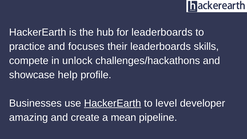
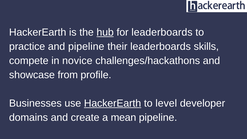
hub underline: none -> present (105, 32)
and focuses: focuses -> pipeline (86, 46)
unlock: unlock -> novice (77, 61)
help: help -> from (68, 75)
amazing: amazing -> domains (29, 117)
